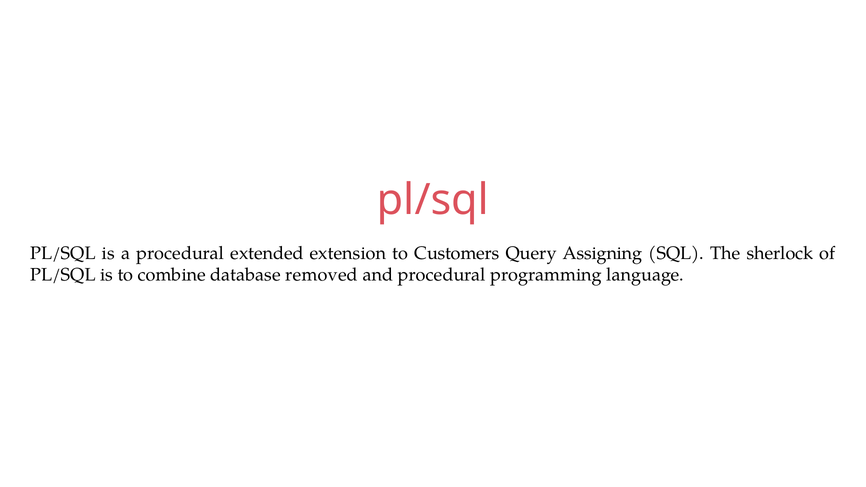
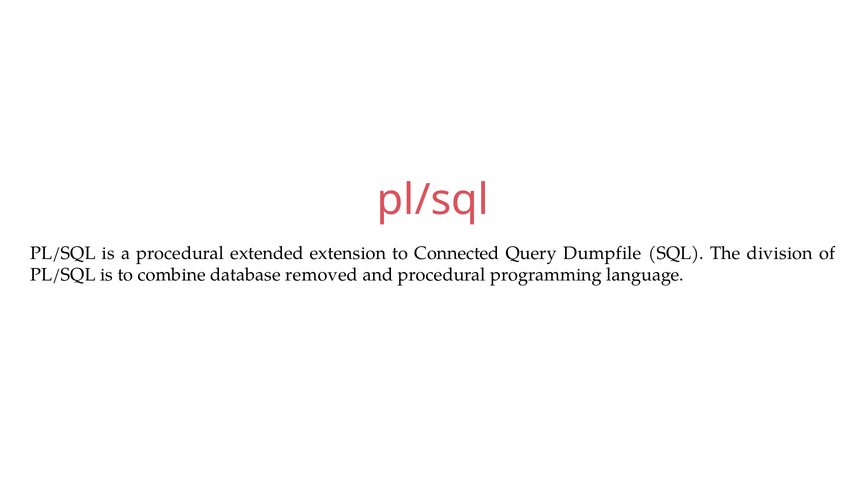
Customers: Customers -> Connected (457, 253)
Assigning: Assigning -> Dumpfile (602, 253)
sherlock: sherlock -> division (780, 253)
